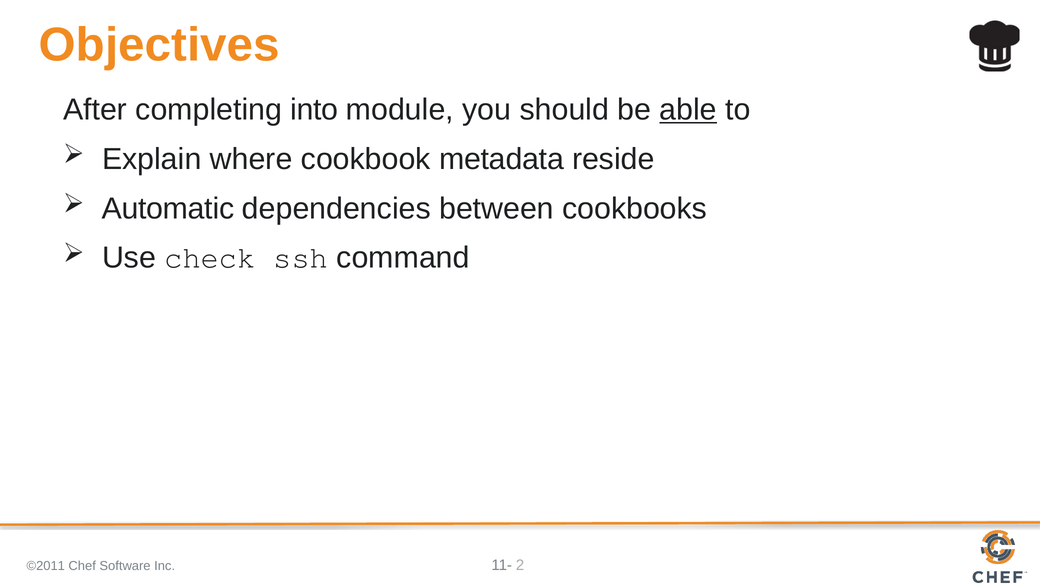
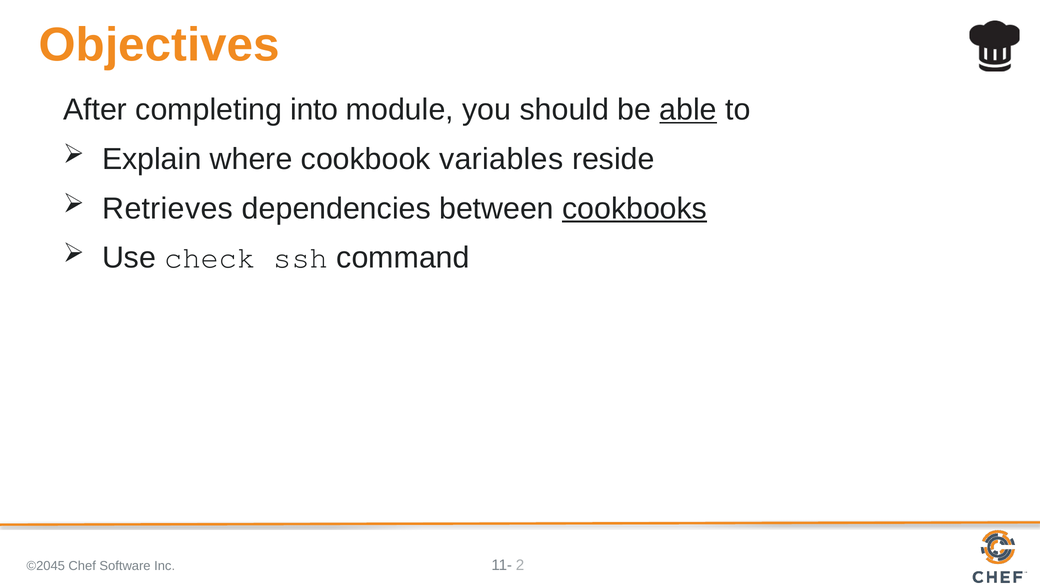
metadata: metadata -> variables (501, 159)
Automatic: Automatic -> Retrieves (168, 209)
cookbooks underline: none -> present (635, 209)
©2011: ©2011 -> ©2045 (46, 566)
